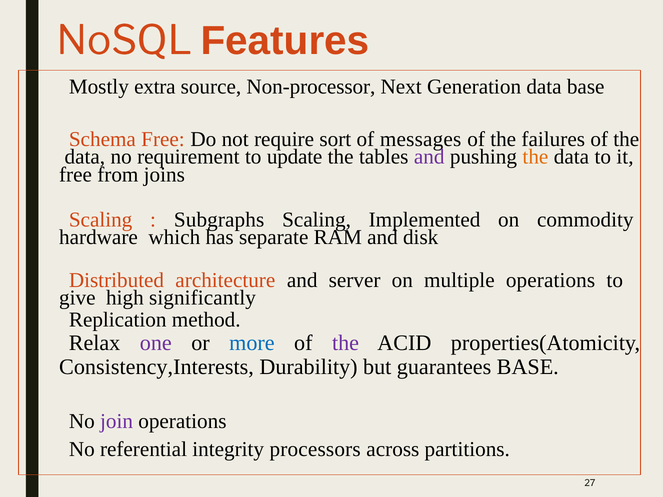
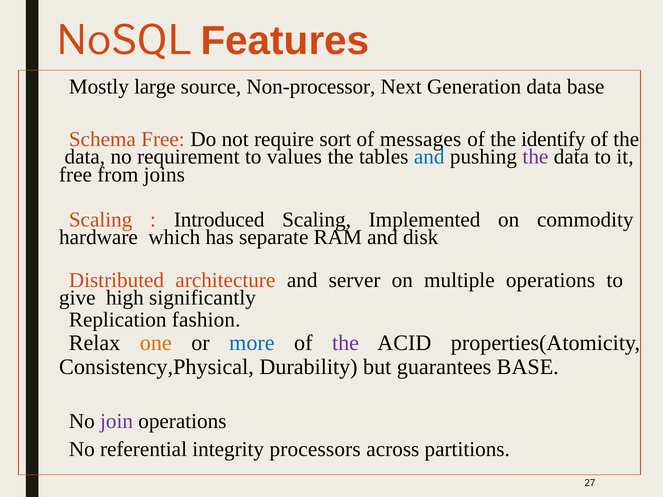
extra: extra -> large (155, 87)
failures: failures -> identify (553, 139)
update: update -> values (294, 157)
and colour: purple -> blue (429, 157)
the colour: orange -> purple (535, 157)
Subgraphs: Subgraphs -> Introduced (219, 220)
method: method -> fashion (206, 320)
one colour: purple -> orange (156, 343)
Consistency,Interests: Consistency,Interests -> Consistency,Physical (156, 367)
